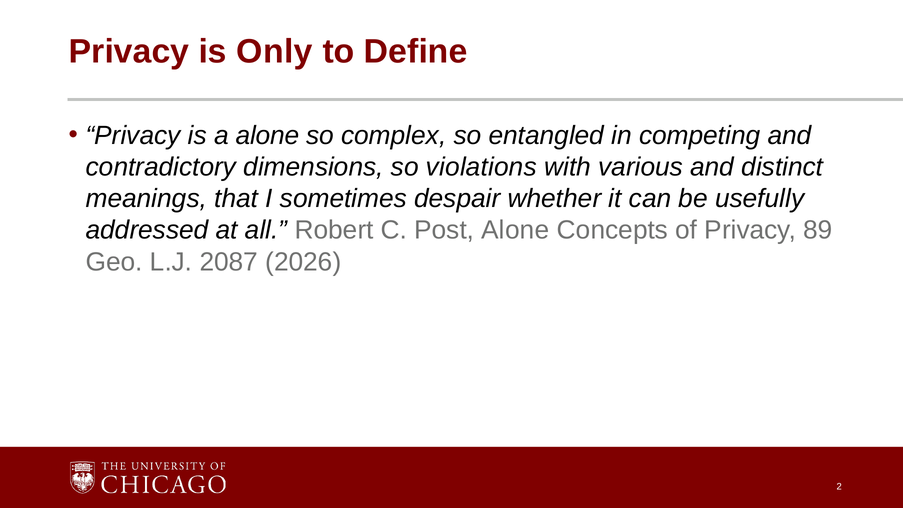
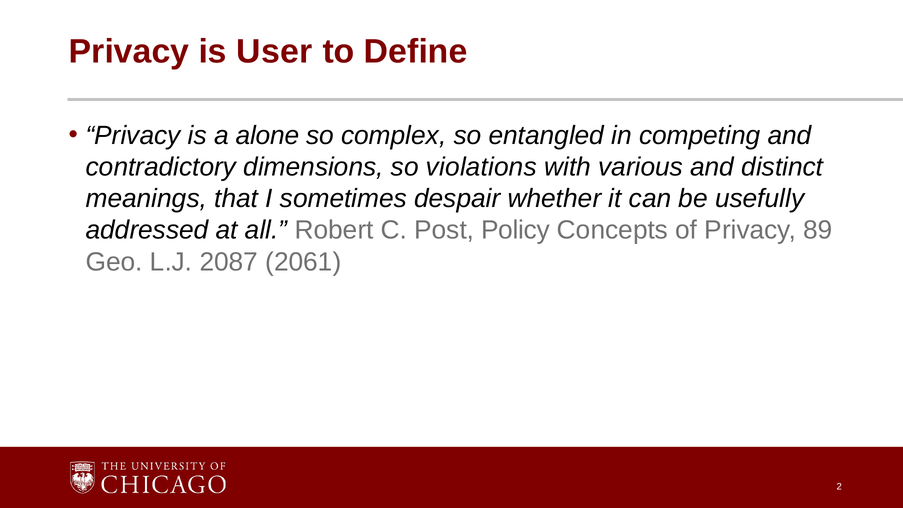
Only: Only -> User (275, 51)
Post Alone: Alone -> Policy (516, 230)
2026: 2026 -> 2061 (303, 262)
